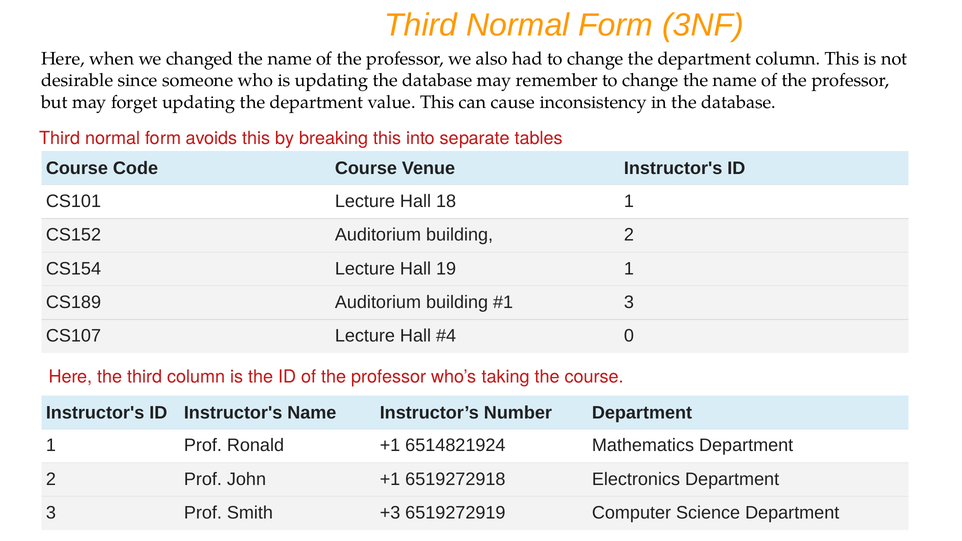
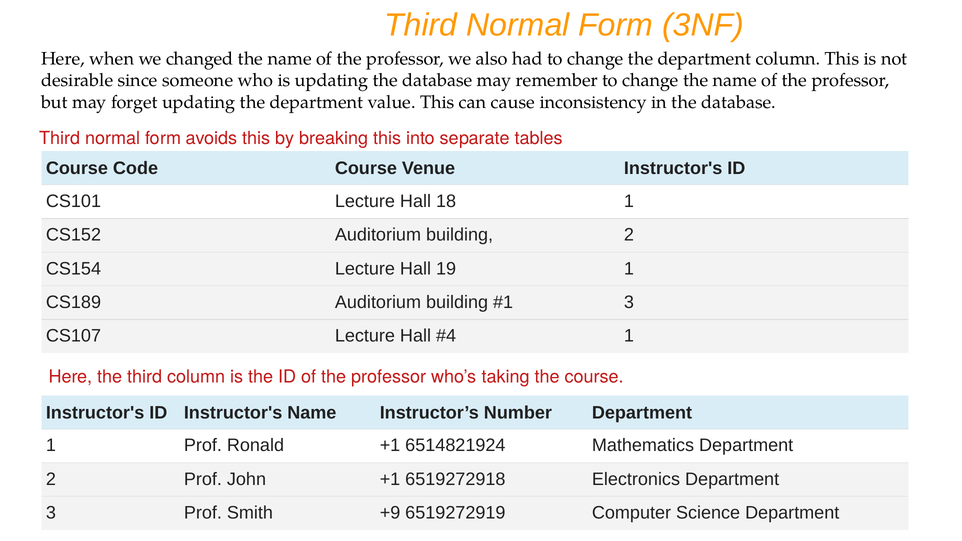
0: 0 -> 1 (629, 336)
+3: +3 -> +9 (390, 513)
